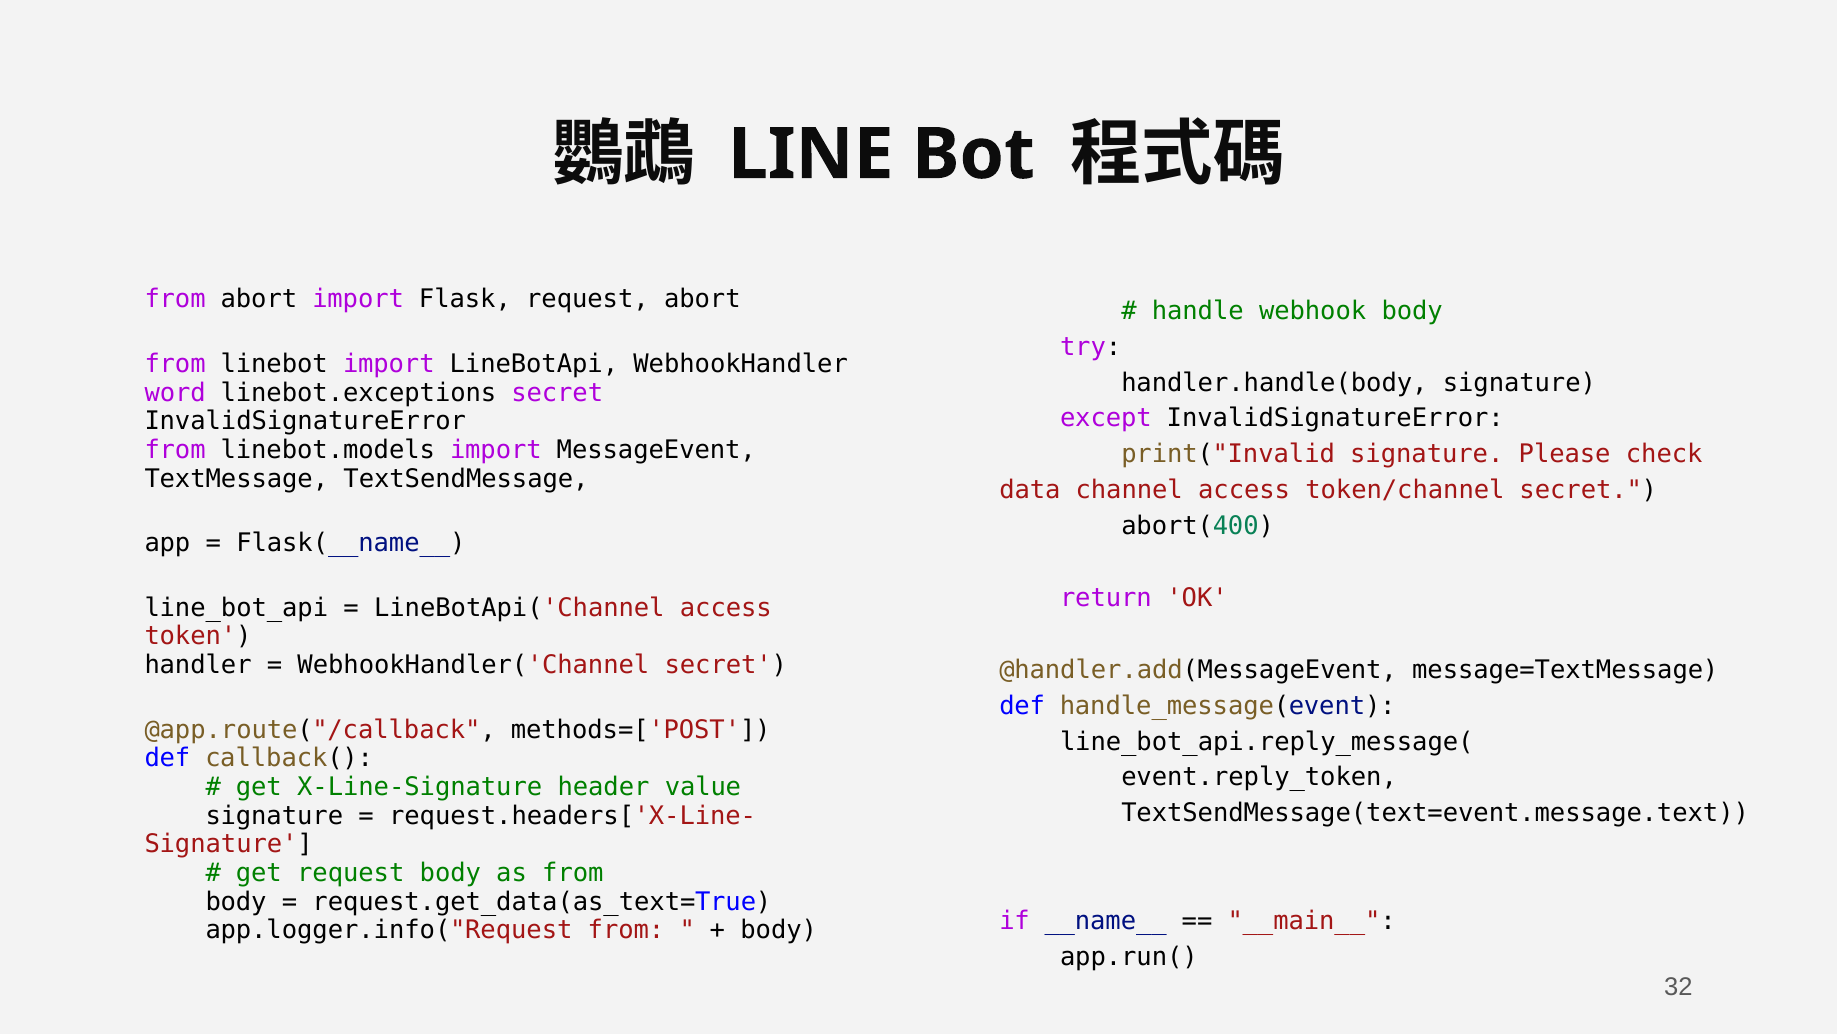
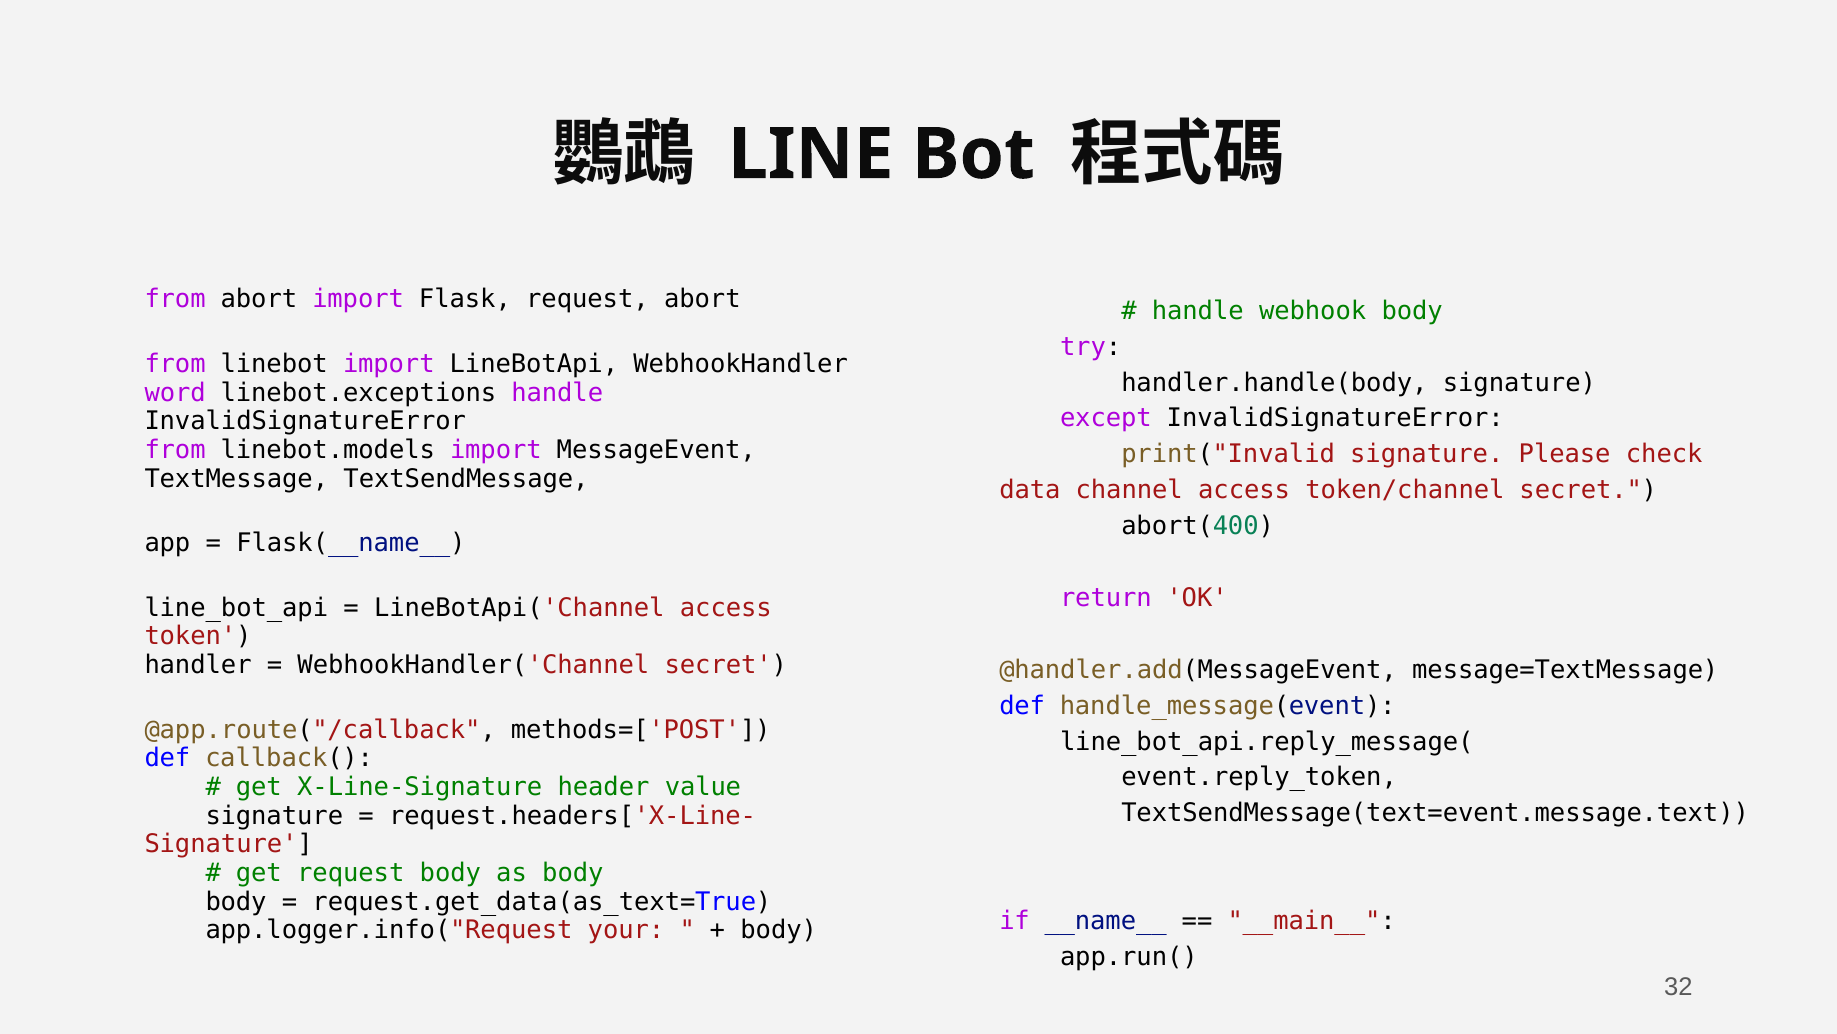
linebot.exceptions secret: secret -> handle (557, 392)
as from: from -> body (573, 872)
app.logger.info("Request from: from -> your (626, 930)
